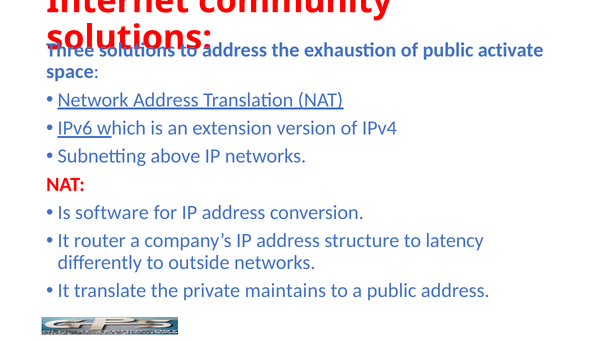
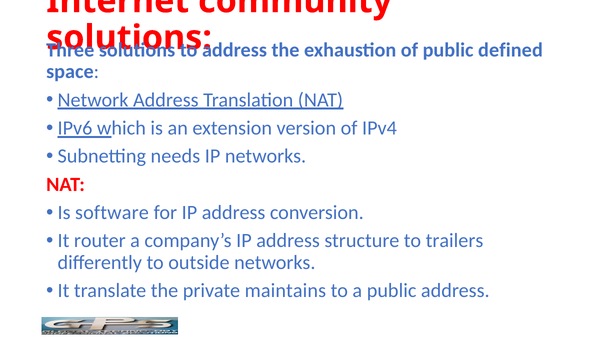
activate: activate -> defined (510, 50)
above: above -> needs (175, 156)
latency: latency -> trailers (454, 241)
